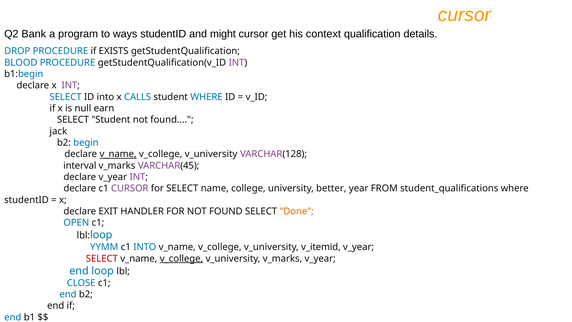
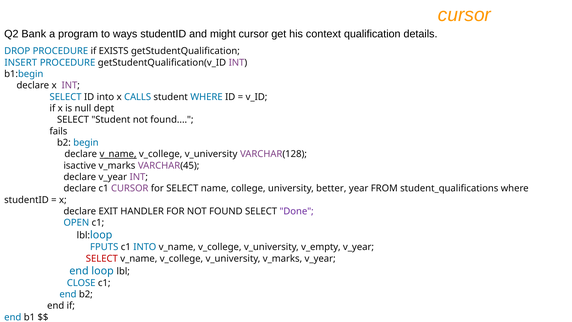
BLOOD: BLOOD -> INSERT (21, 63)
earn: earn -> dept (104, 108)
jack: jack -> fails (58, 131)
interval: interval -> isactive (80, 165)
Done colour: orange -> purple (297, 211)
YYMM: YYMM -> FPUTS (104, 247)
v_itemid: v_itemid -> v_empty (321, 247)
v_college underline: present -> none (181, 258)
